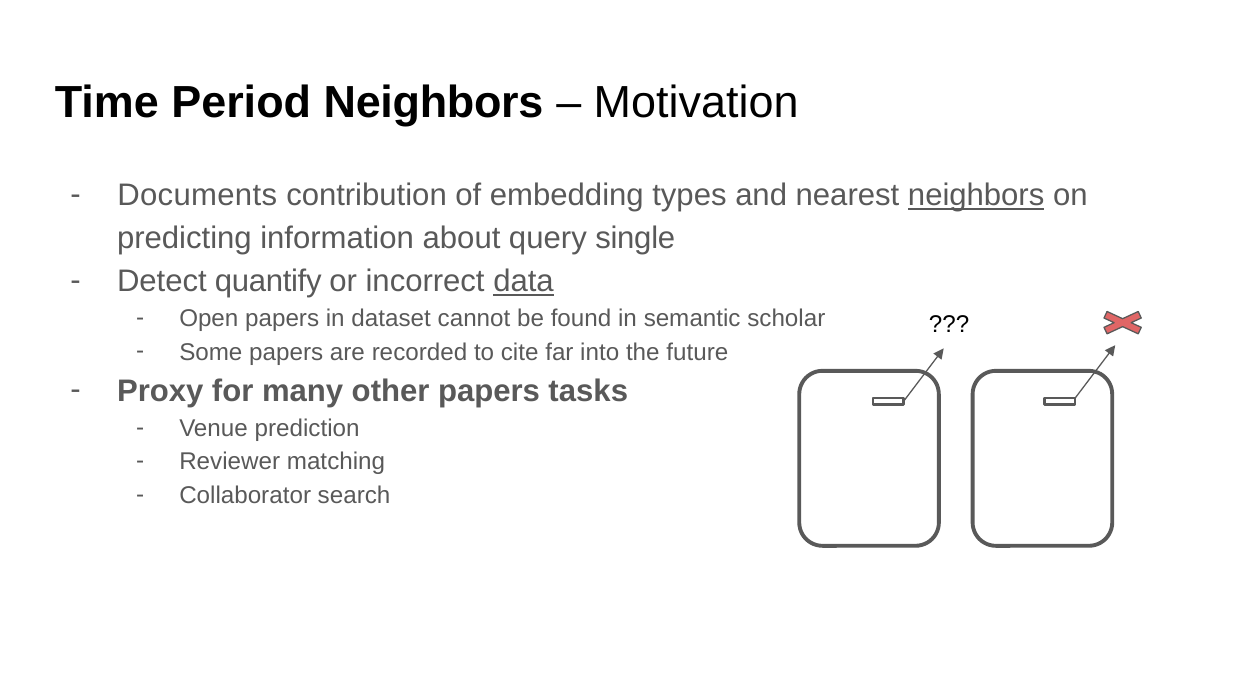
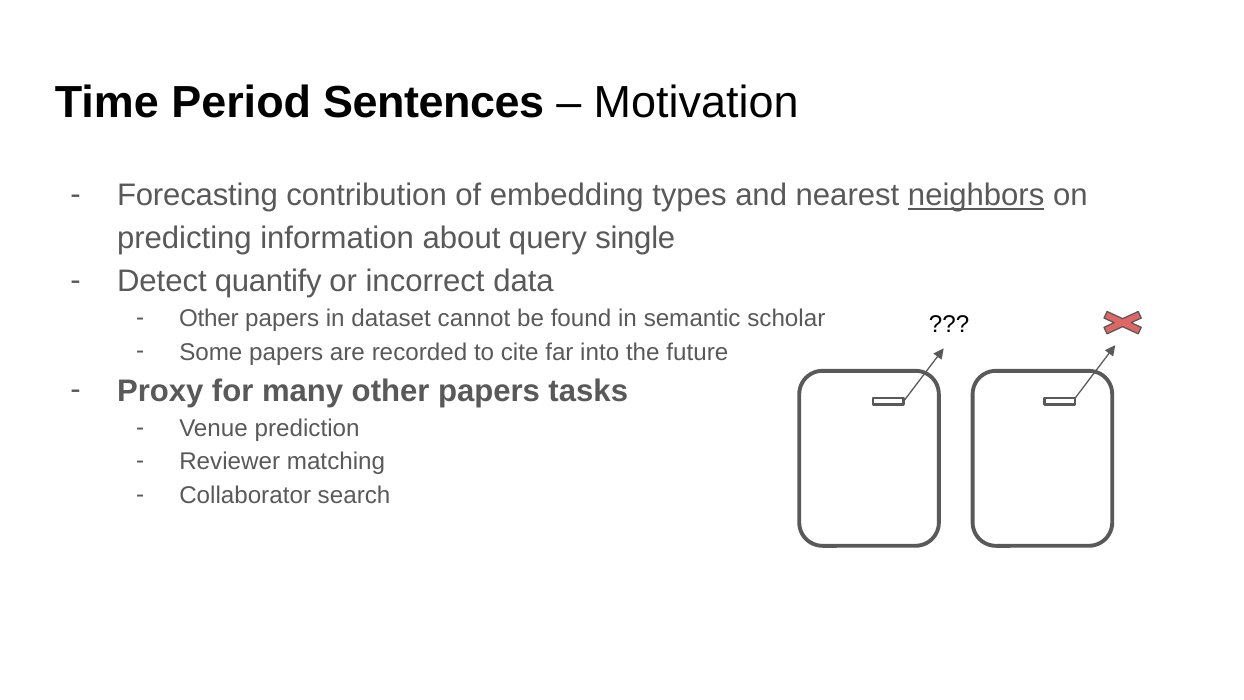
Period Neighbors: Neighbors -> Sentences (434, 103)
Documents: Documents -> Forecasting (197, 196)
data underline: present -> none (524, 281)
Open: Open -> Other (209, 319)
